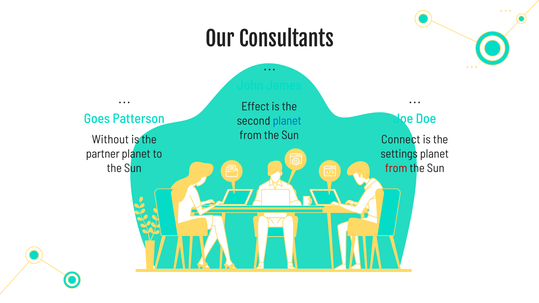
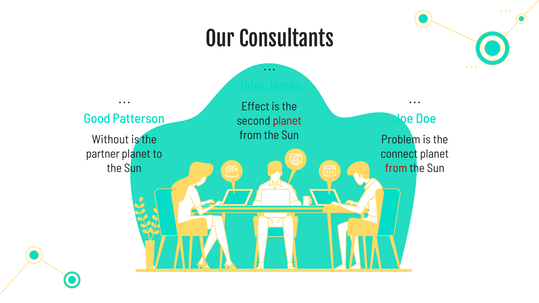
Goes: Goes -> Good (97, 119)
planet colour: blue -> red (287, 121)
Connect: Connect -> Problem (401, 140)
settings: settings -> connect (399, 154)
